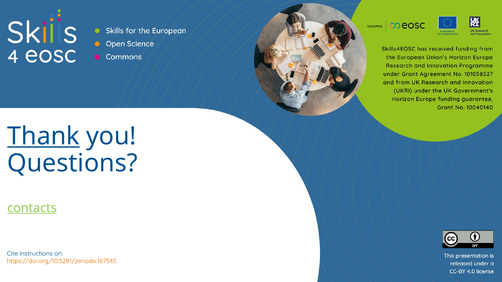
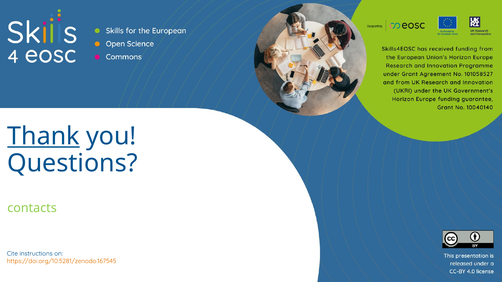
contacts underline: present -> none (32, 208)
